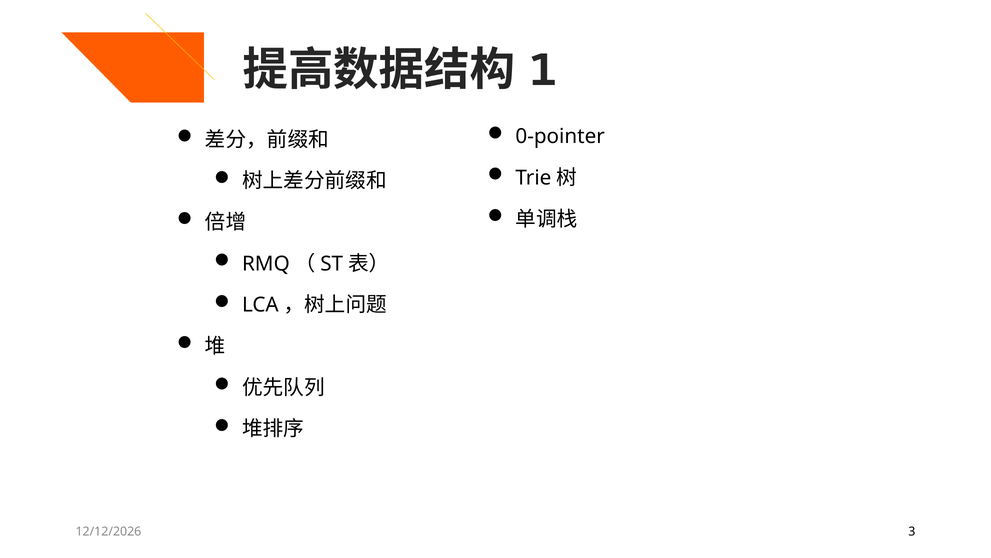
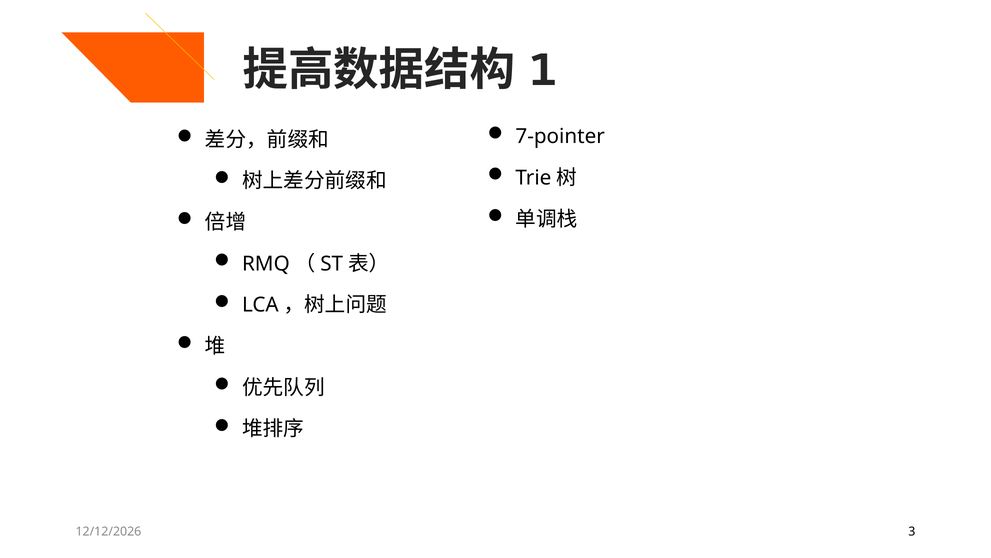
0-pointer: 0-pointer -> 7-pointer (560, 136)
